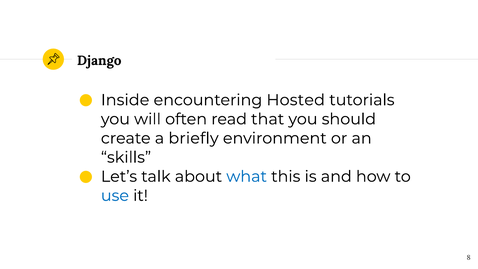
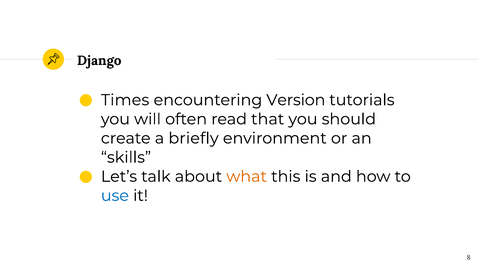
Inside: Inside -> Times (125, 100)
Hosted: Hosted -> Version (296, 100)
what colour: blue -> orange (247, 176)
